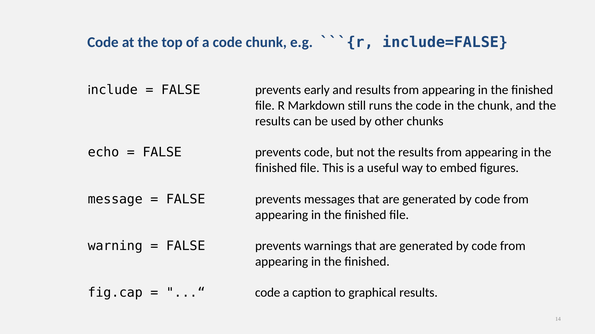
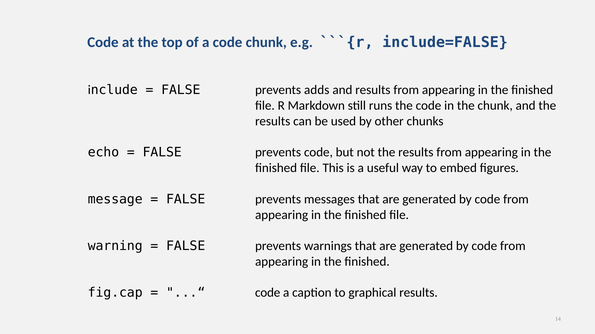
early: early -> adds (317, 90)
